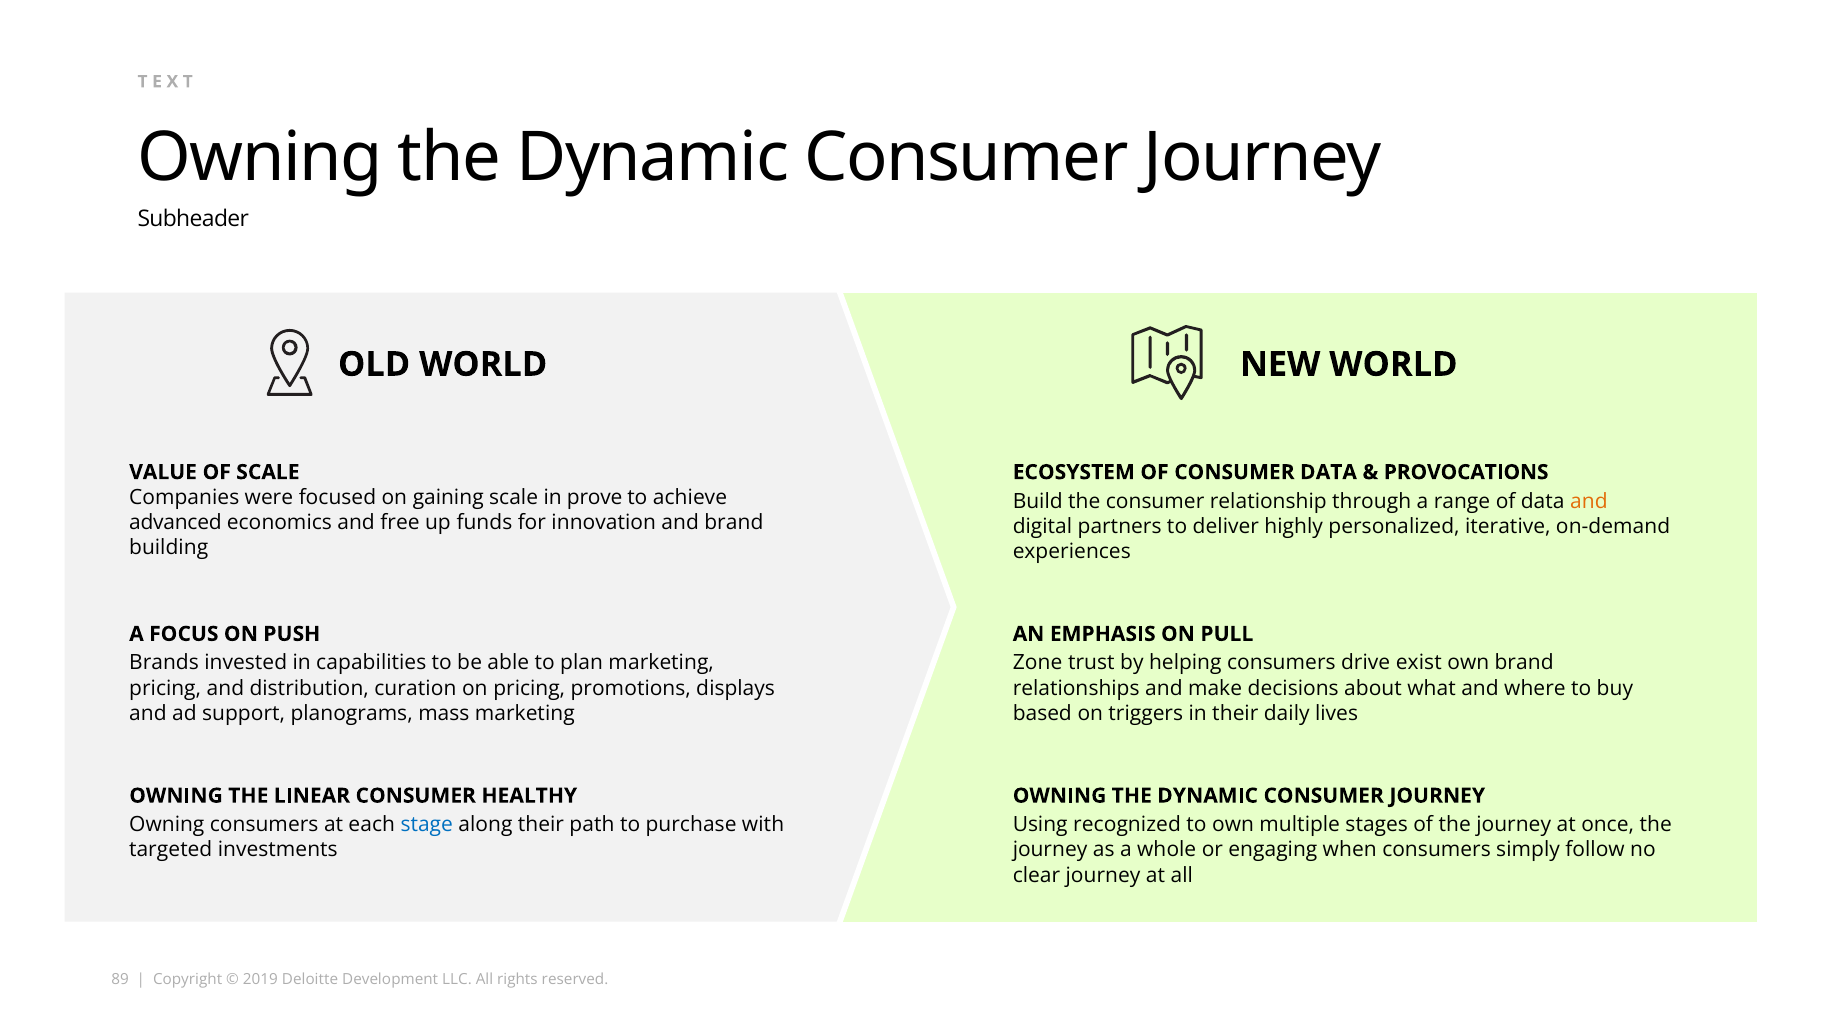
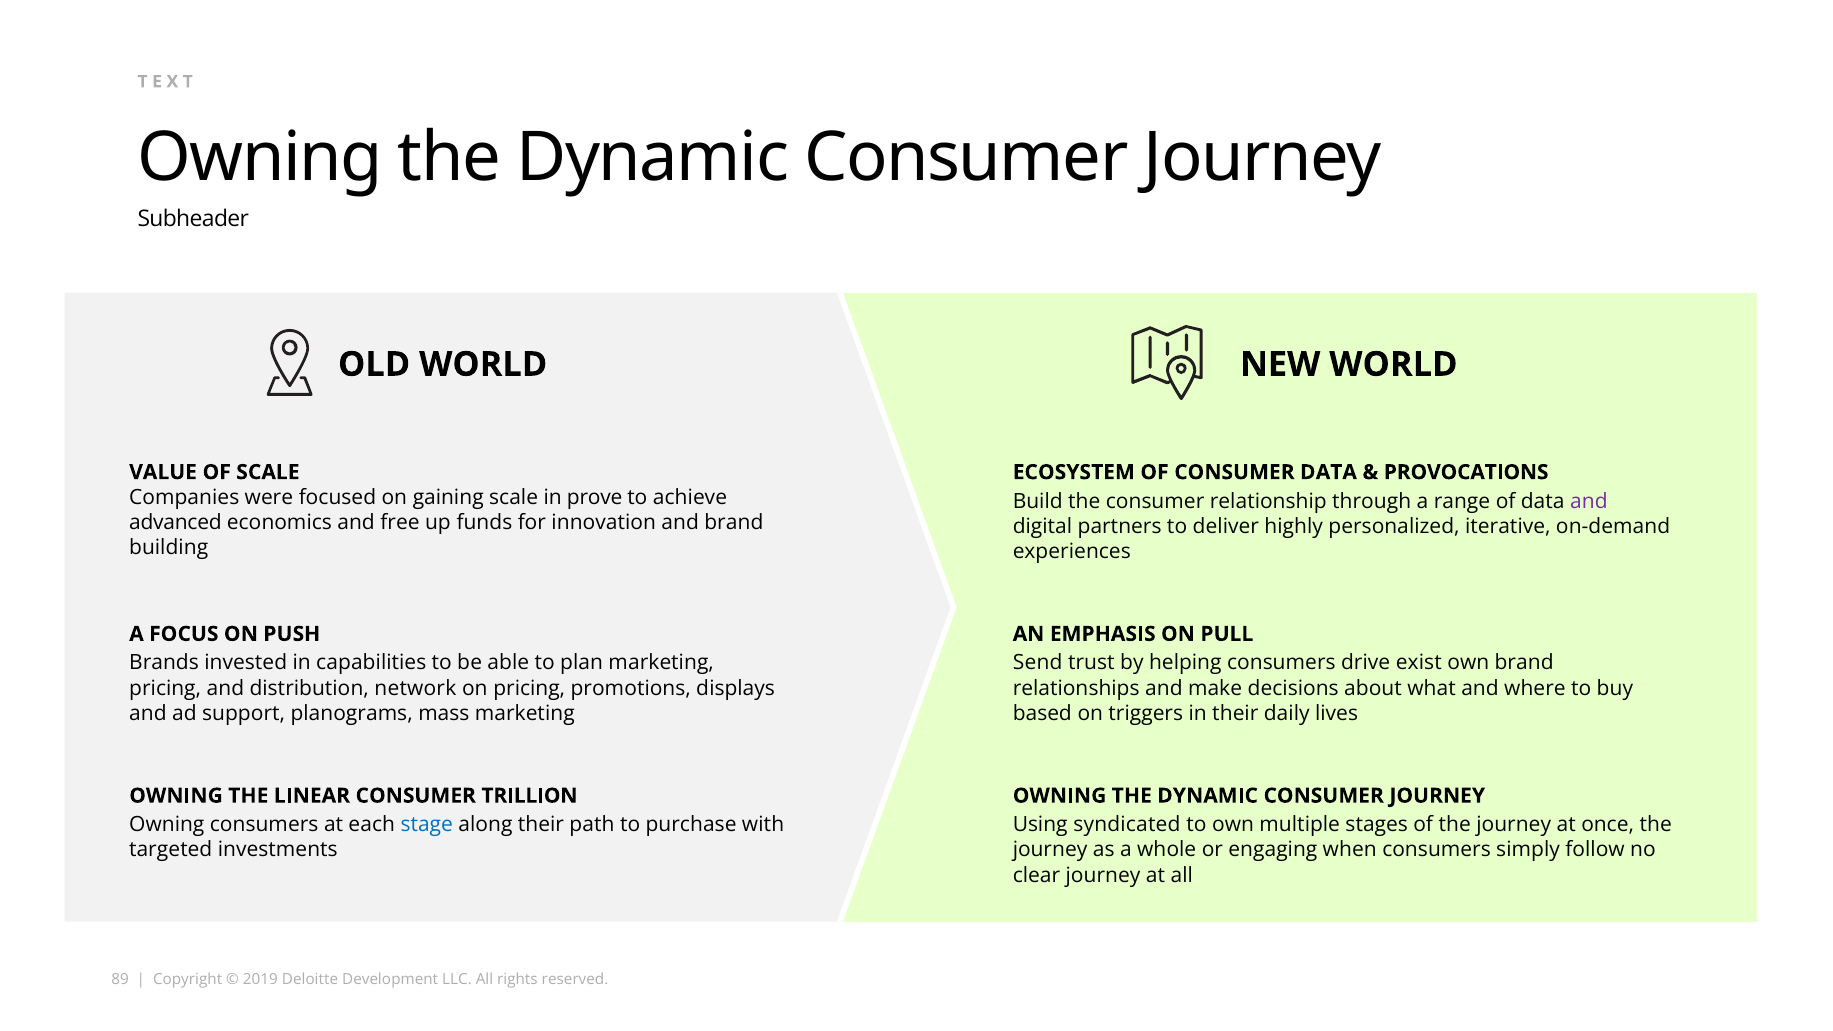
and colour: orange -> purple (1589, 501)
Zone: Zone -> Send (1038, 663)
curation: curation -> network (415, 688)
HEALTHY: HEALTHY -> TRILLION (529, 796)
recognized: recognized -> syndicated (1127, 825)
